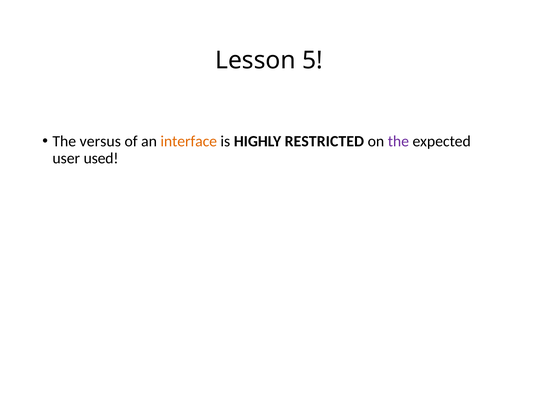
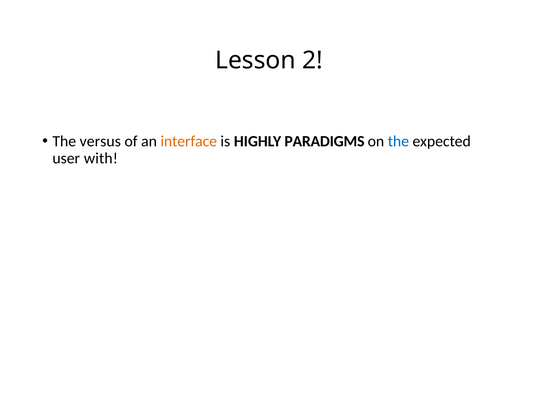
5: 5 -> 2 (312, 60)
RESTRICTED: RESTRICTED -> PARADIGMS (324, 141)
the colour: purple -> blue (398, 141)
used: used -> with (101, 158)
